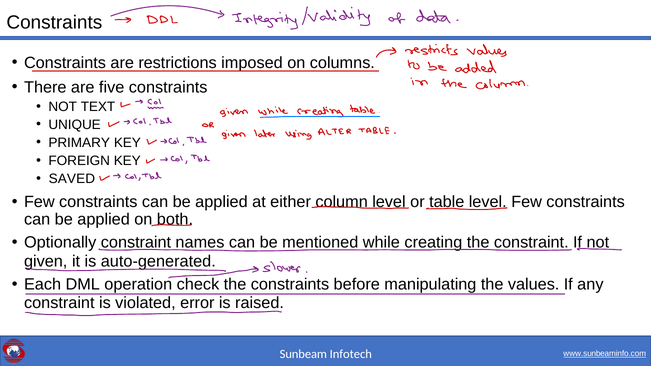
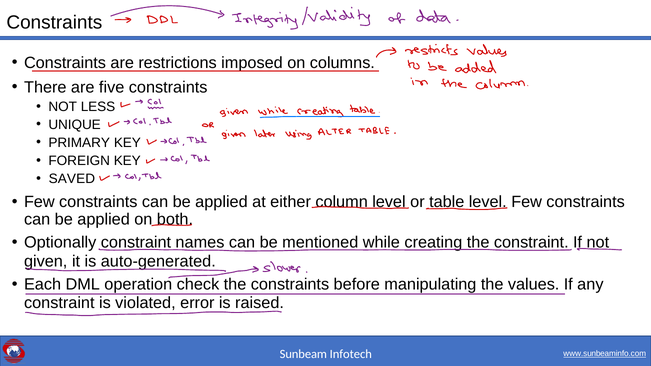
TEXT: TEXT -> LESS (98, 107)
